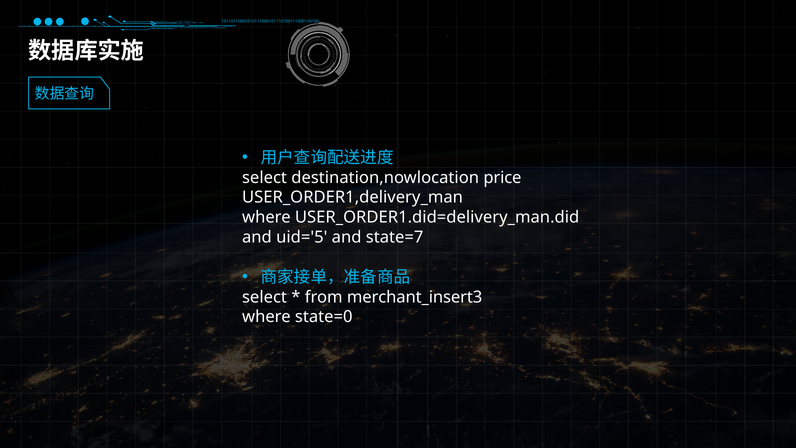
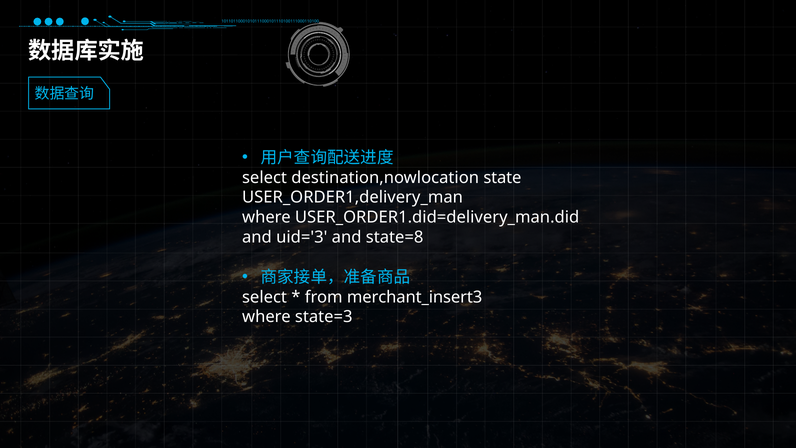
price: price -> state (502, 177)
uid='5: uid='5 -> uid='3 (302, 237)
state=7: state=7 -> state=8 (395, 237)
state=0: state=0 -> state=3 (324, 317)
